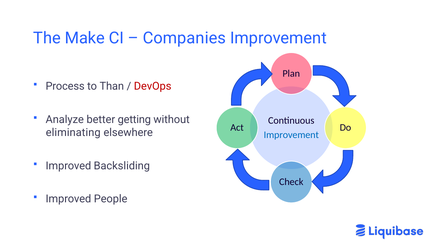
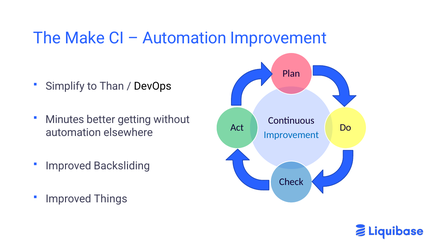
Companies: Companies -> Automation (184, 38)
Process: Process -> Simplify (65, 86)
DevOps colour: red -> black (153, 86)
Analyze: Analyze -> Minutes (65, 119)
eliminating: eliminating -> automation (73, 132)
People: People -> Things (111, 199)
